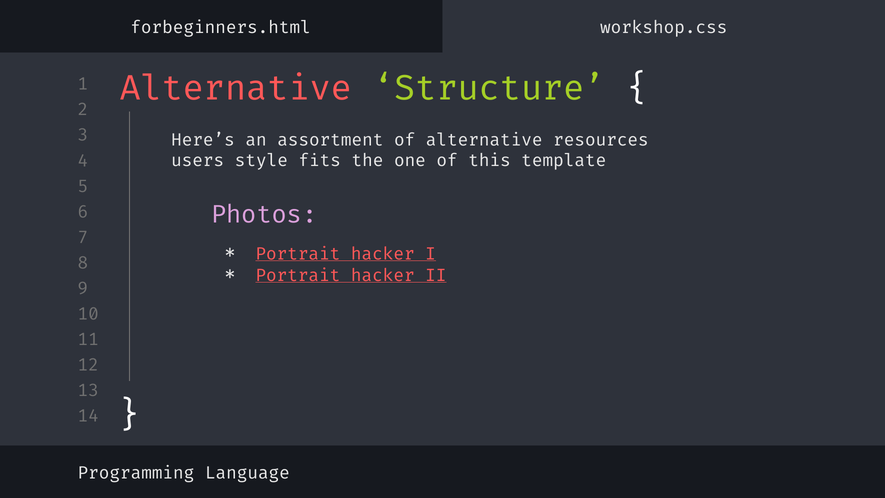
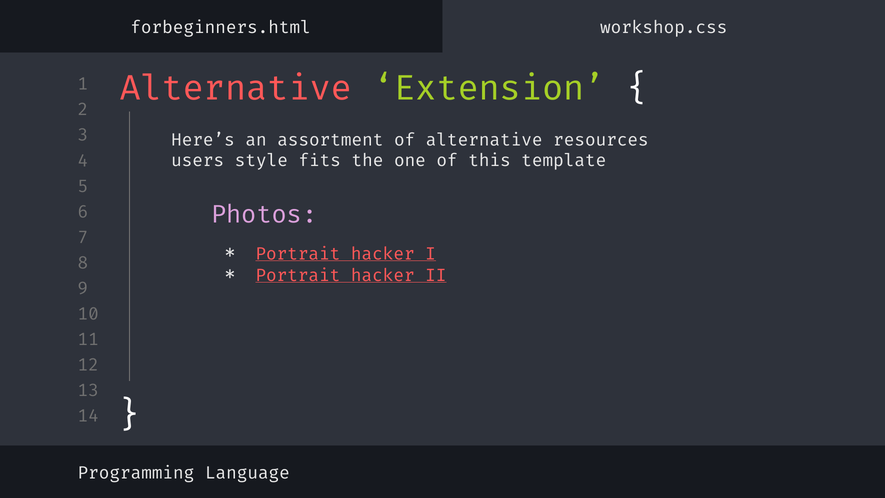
Structure: Structure -> Extension (489, 88)
